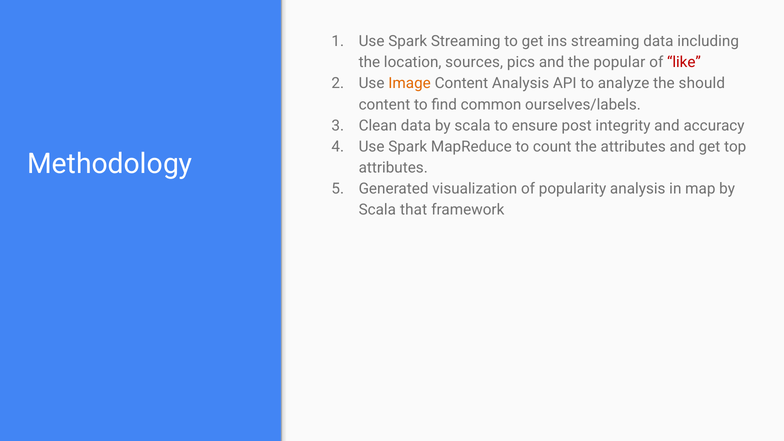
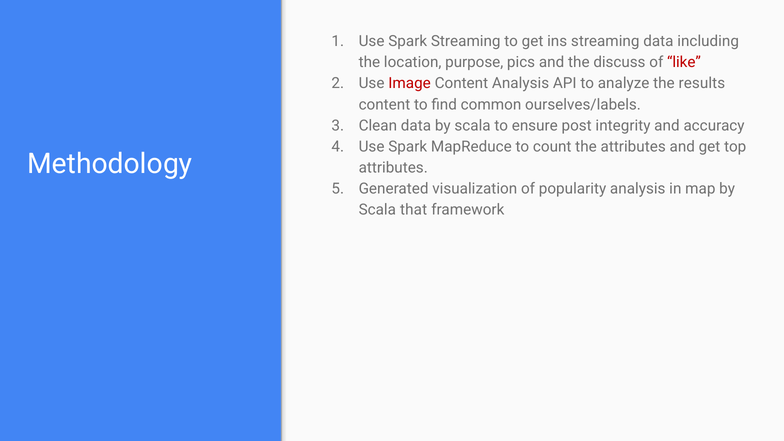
sources: sources -> purpose (474, 62)
popular: popular -> discuss (619, 62)
Image colour: orange -> red (410, 83)
should: should -> results (702, 83)
